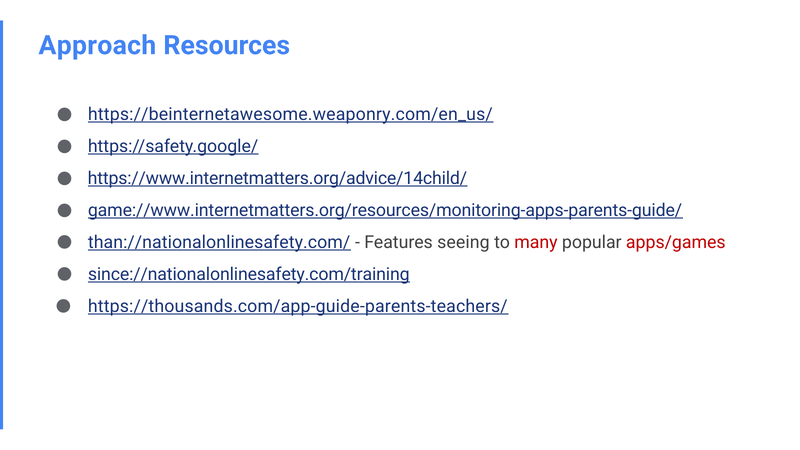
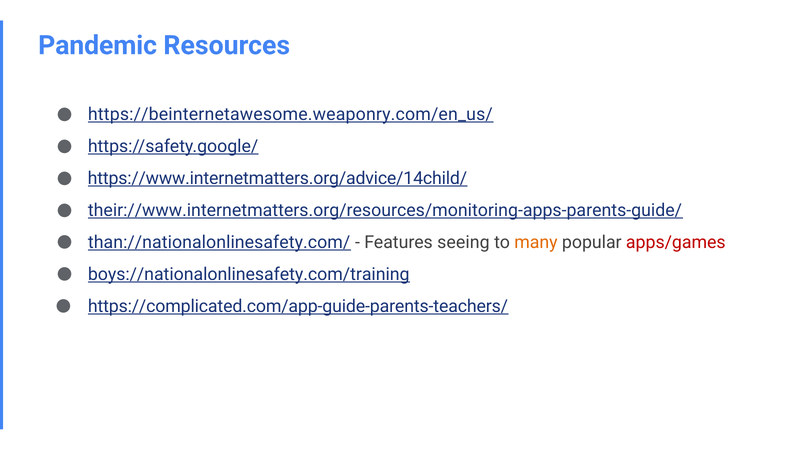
Approach: Approach -> Pandemic (98, 45)
game://www.internetmatters.org/resources/monitoring-apps-parents-guide/: game://www.internetmatters.org/resources/monitoring-apps-parents-guide/ -> their://www.internetmatters.org/resources/monitoring-apps-parents-guide/ (385, 210)
many colour: red -> orange (536, 242)
since://nationalonlinesafety.com/training: since://nationalonlinesafety.com/training -> boys://nationalonlinesafety.com/training (249, 274)
https://thousands.com/app-guide-parents-teachers/: https://thousands.com/app-guide-parents-teachers/ -> https://complicated.com/app-guide-parents-teachers/ (298, 306)
